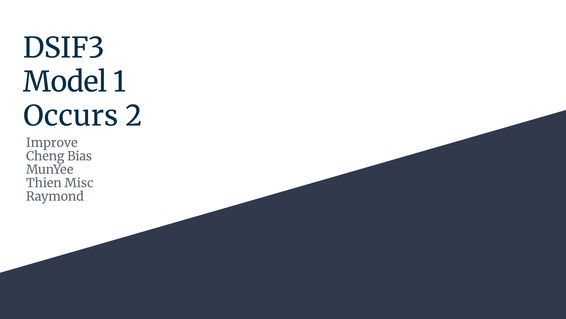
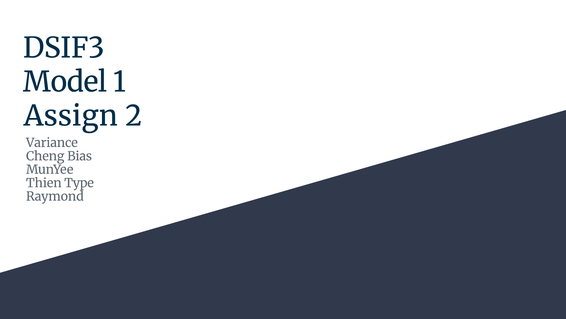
Occurs: Occurs -> Assign (71, 116)
Improve: Improve -> Variance (52, 143)
Misc: Misc -> Type (79, 183)
